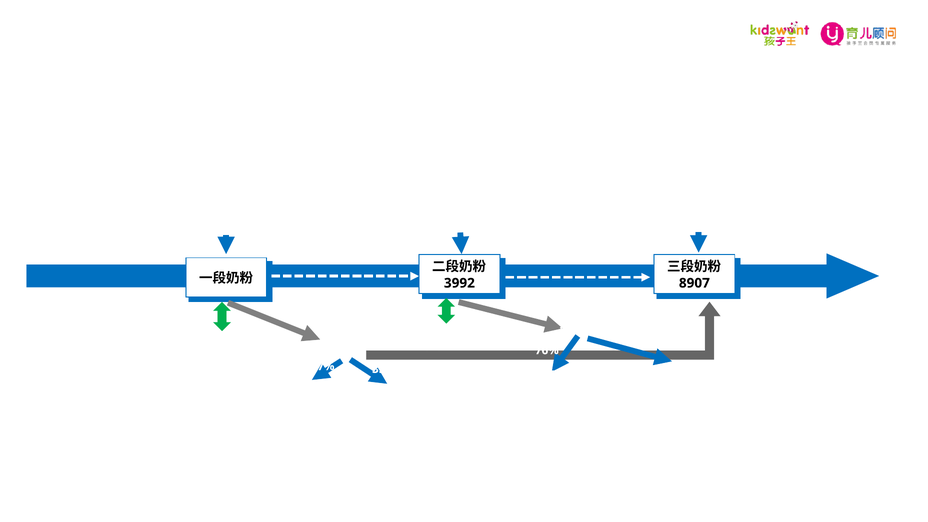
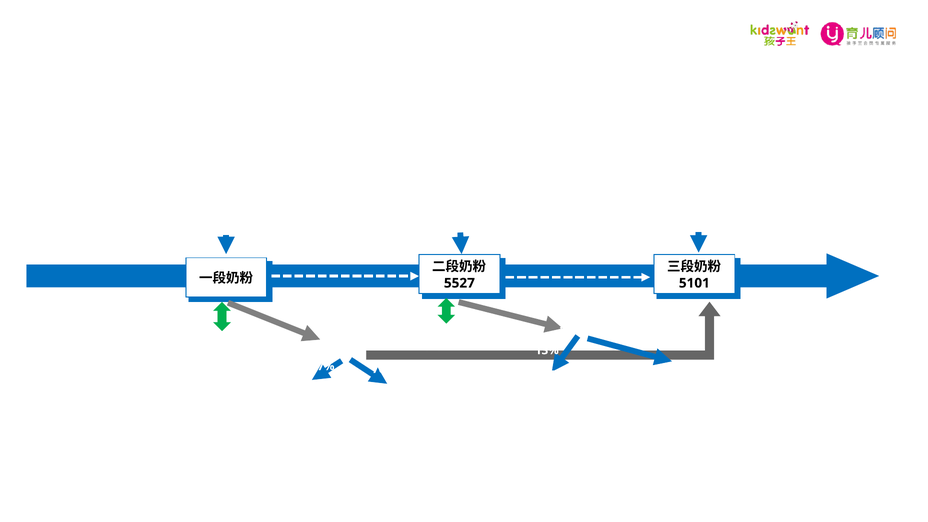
3992: 3992 -> 5527 (459, 283)
8907: 8907 -> 5101 (694, 283)
76%: 76% -> 13% (547, 350)
35.4%: 35.4% -> 76.5% (389, 369)
